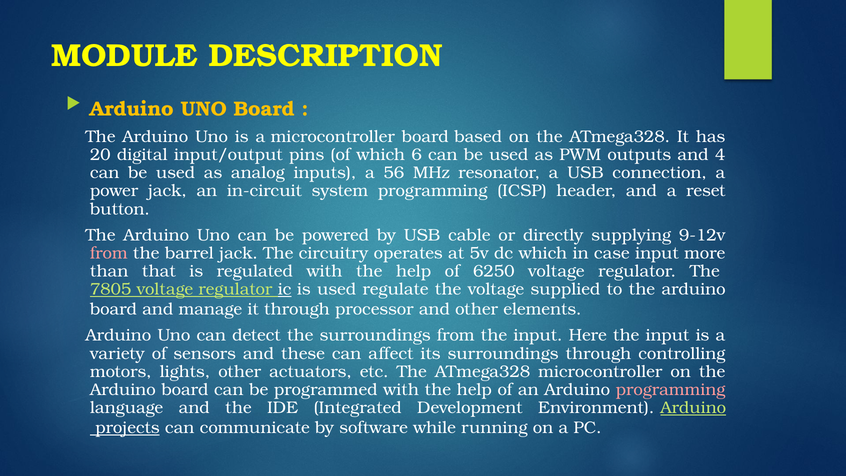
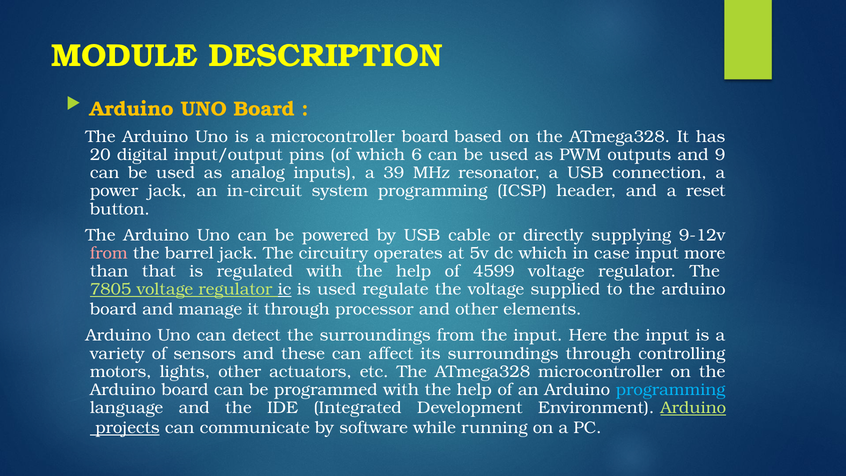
4: 4 -> 9 (720, 155)
56: 56 -> 39 (394, 173)
6250: 6250 -> 4599 (494, 271)
programming colour: pink -> light blue (671, 390)
